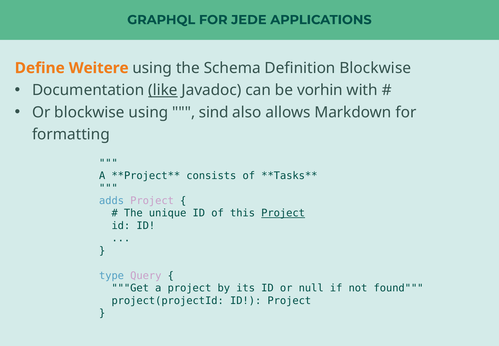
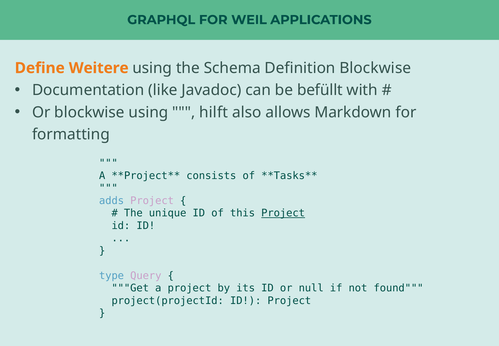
JEDE: JEDE -> WEIL (249, 20)
like underline: present -> none (163, 90)
vorhin: vorhin -> befüllt (320, 90)
sind: sind -> hilft (214, 112)
